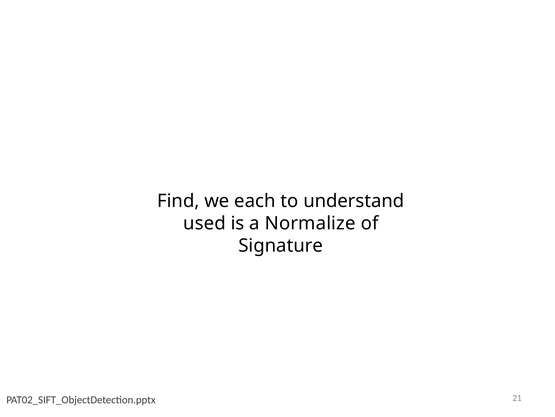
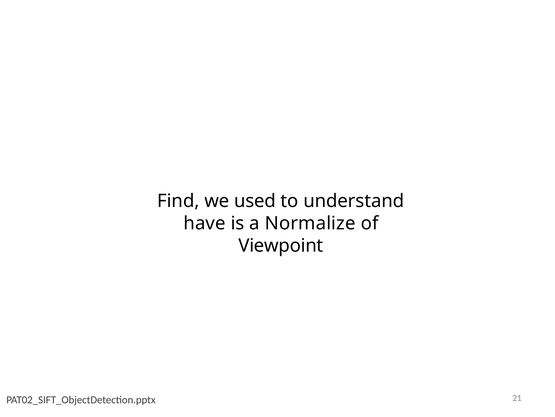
each: each -> used (255, 201)
used: used -> have (205, 223)
Signature: Signature -> Viewpoint (281, 245)
